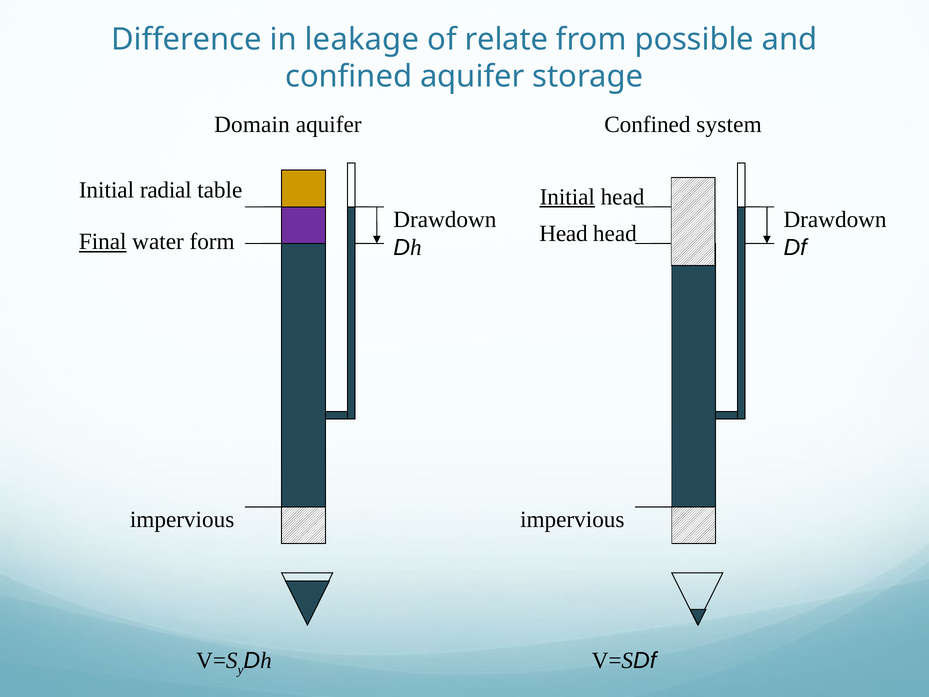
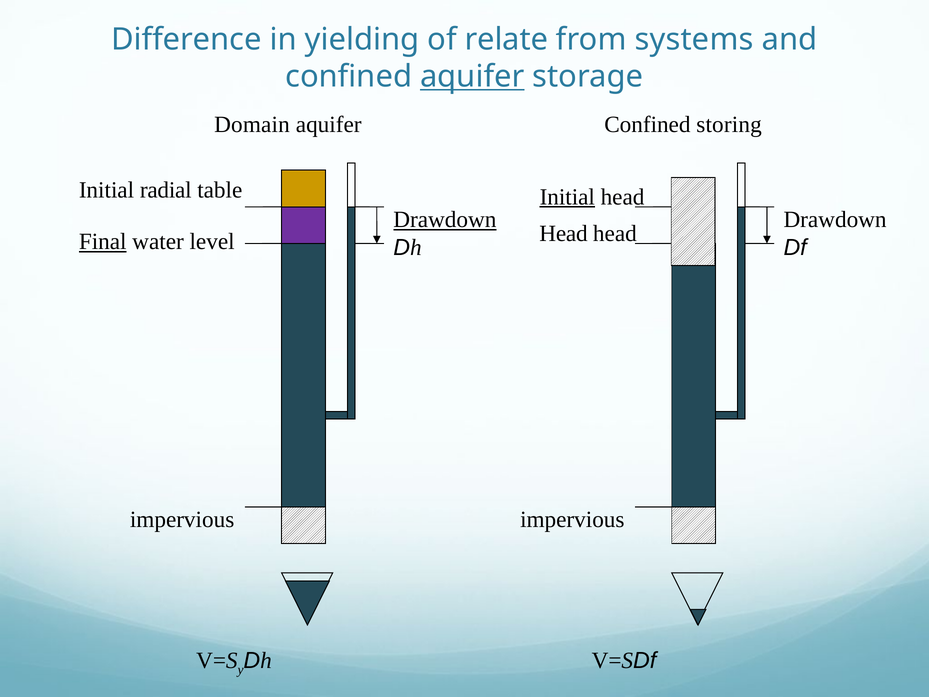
leakage: leakage -> yielding (362, 39)
possible: possible -> systems (694, 39)
aquifer underline: none -> present (472, 76)
system: system -> storing (729, 124)
Drawdown underline: none -> present (445, 220)
form: form -> level (212, 242)
